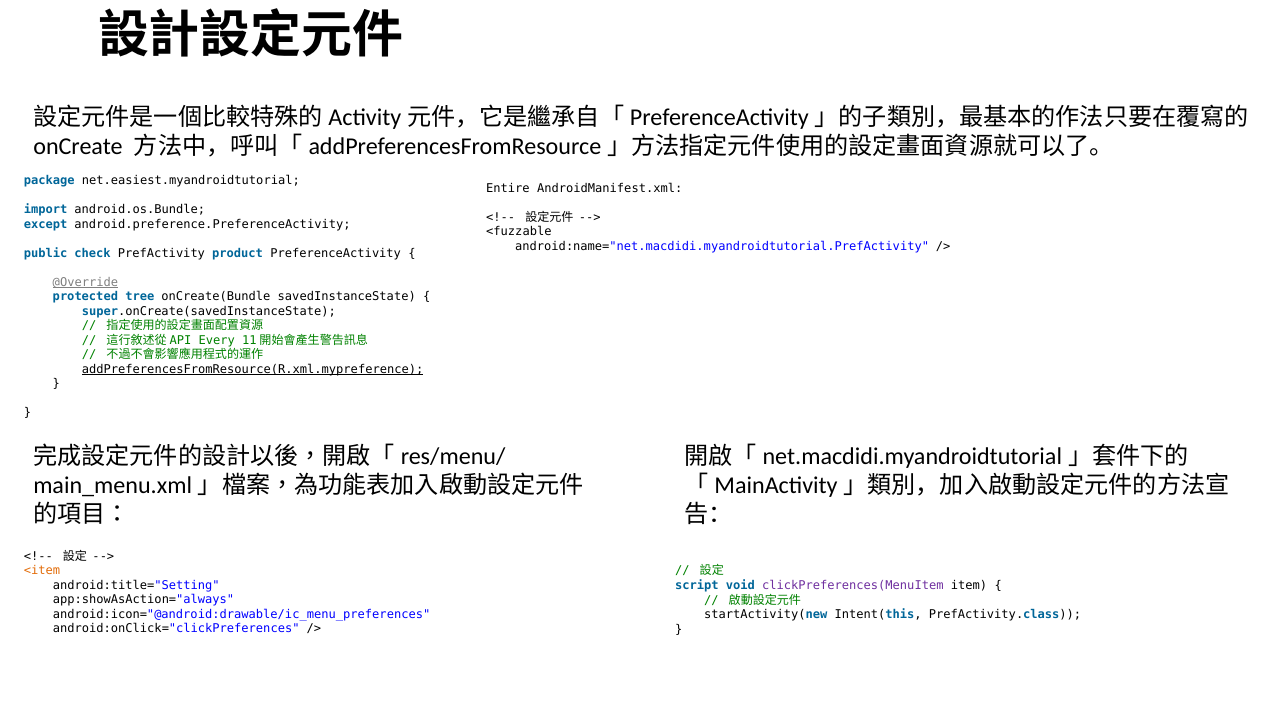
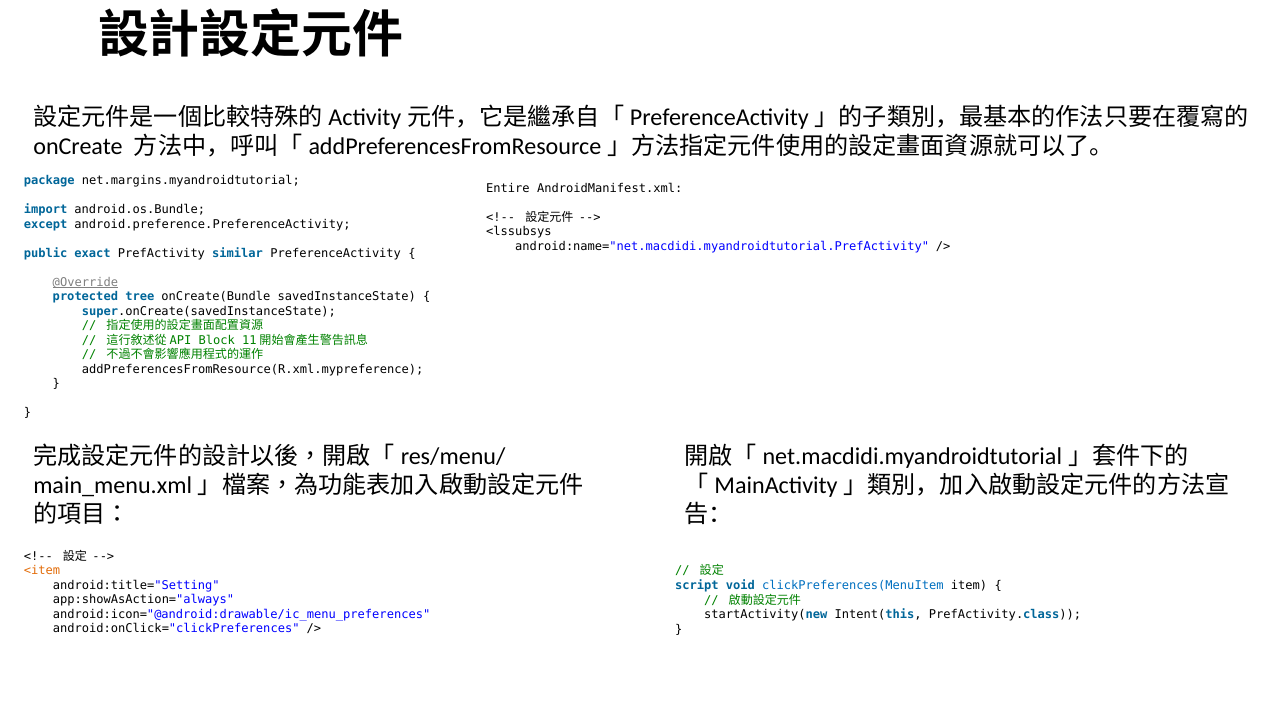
net.easiest.myandroidtutorial: net.easiest.myandroidtutorial -> net.margins.myandroidtutorial (191, 180)
<fuzzable: <fuzzable -> <lssubsys (519, 232)
check: check -> exact (93, 253)
product: product -> similar (238, 253)
Every: Every -> Block (217, 340)
addPreferencesFromResource(R.xml.mypreference underline: present -> none (253, 369)
clickPreferences(MenuItem colour: purple -> blue (853, 585)
